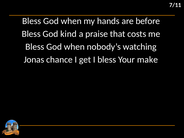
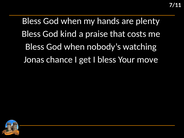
before: before -> plenty (148, 21)
make: make -> move (148, 60)
